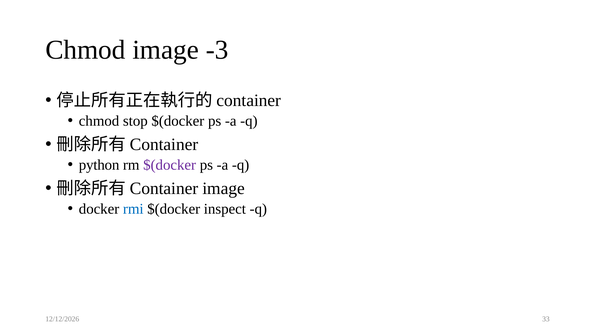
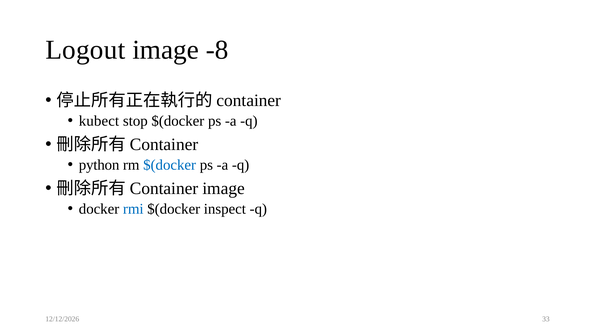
Chmod: Chmod -> Logout (85, 50)
-3: -3 -> -8 (217, 50)
chmod: chmod -> kubect (99, 121)
$(docker colour: purple -> blue (170, 165)
